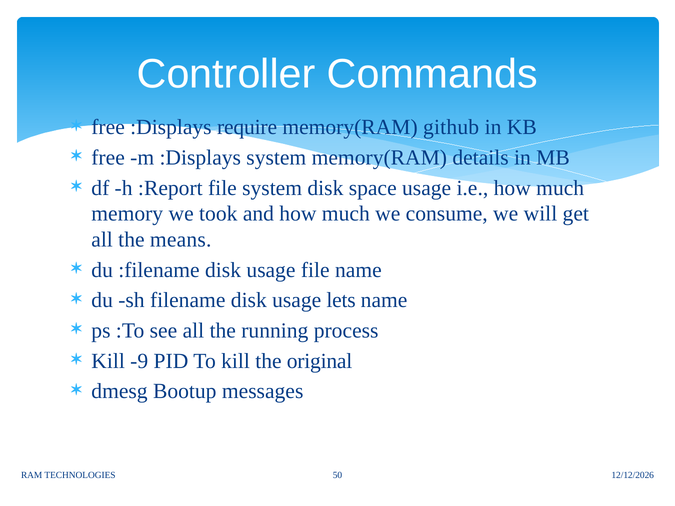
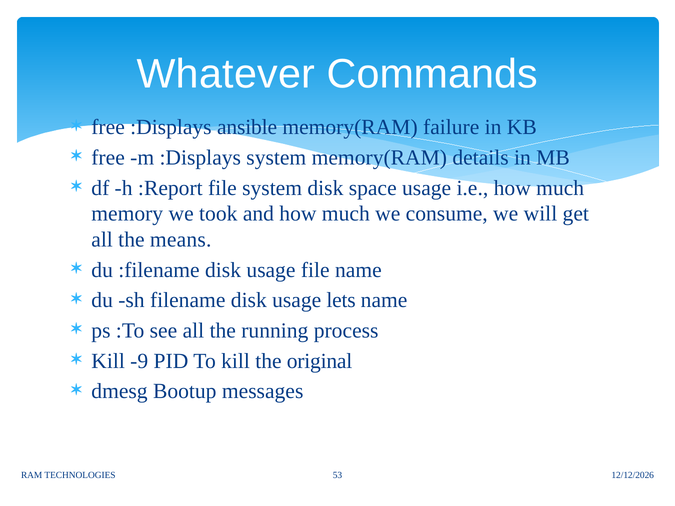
Controller: Controller -> Whatever (226, 74)
require: require -> ansible (247, 127)
github: github -> failure (451, 127)
50: 50 -> 53 (337, 475)
